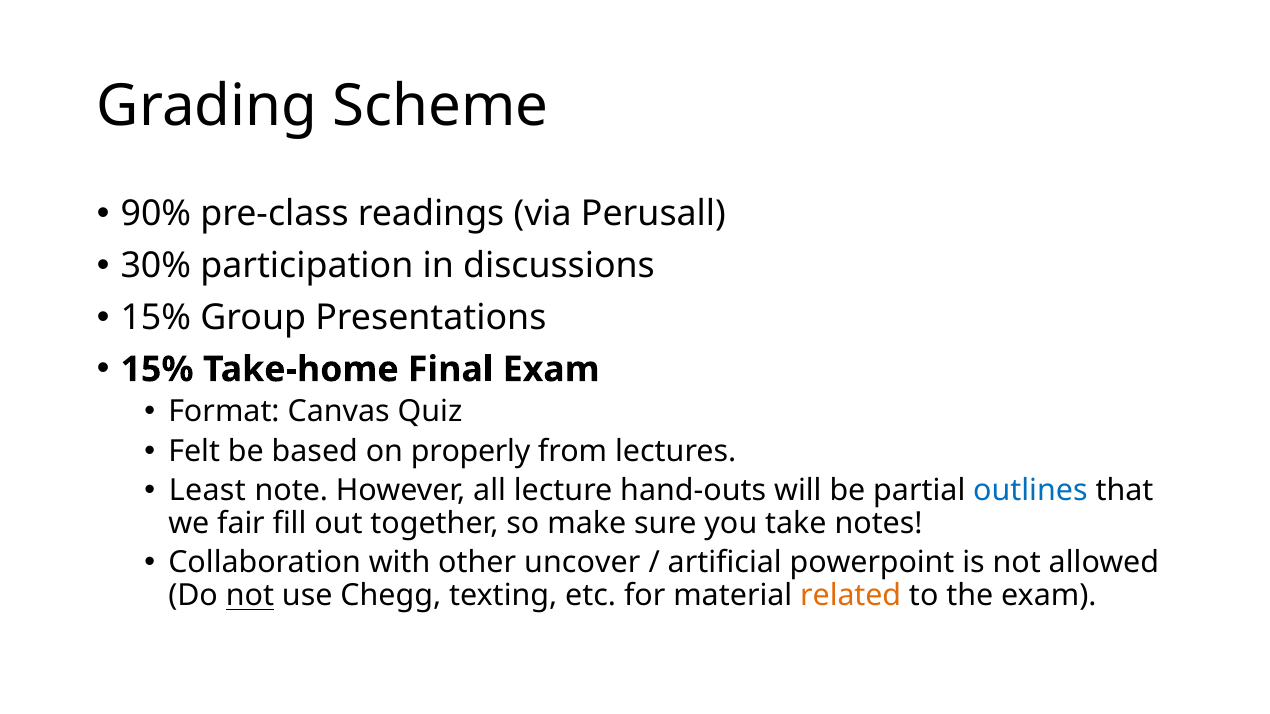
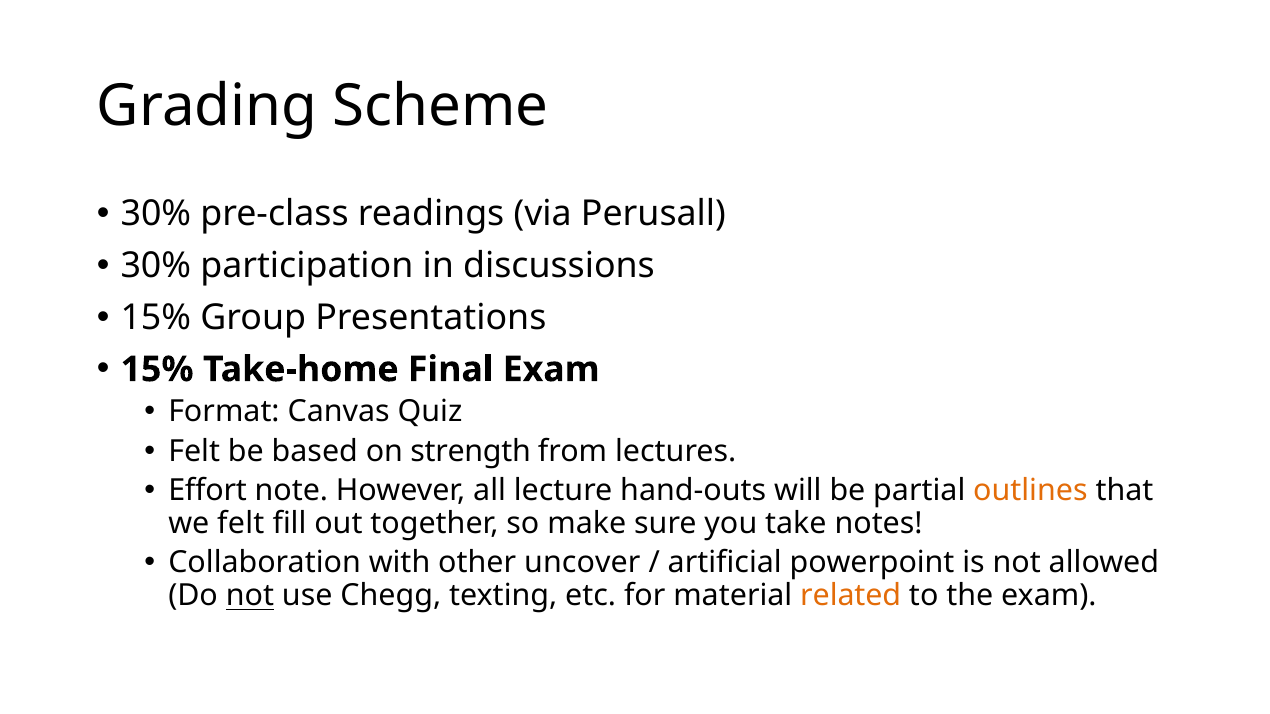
90%: 90% -> 30% (156, 214)
properly: properly -> strength (471, 451)
Least: Least -> Effort (208, 491)
outlines colour: blue -> orange (1030, 491)
we fair: fair -> felt (241, 524)
